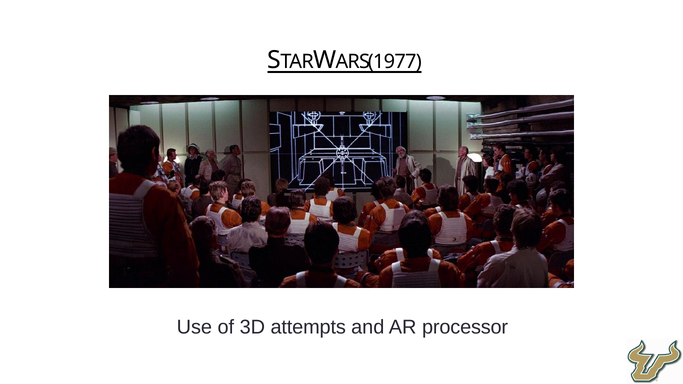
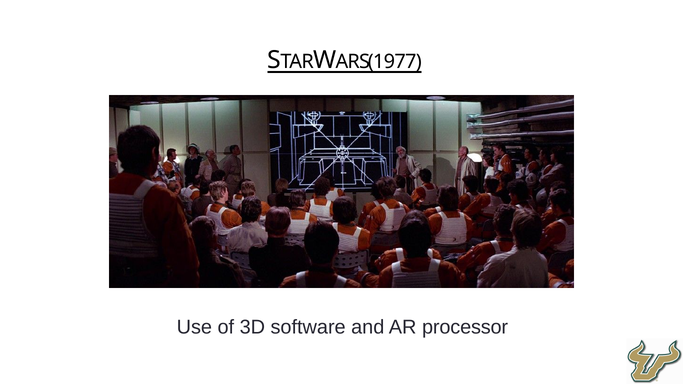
attempts: attempts -> software (308, 327)
